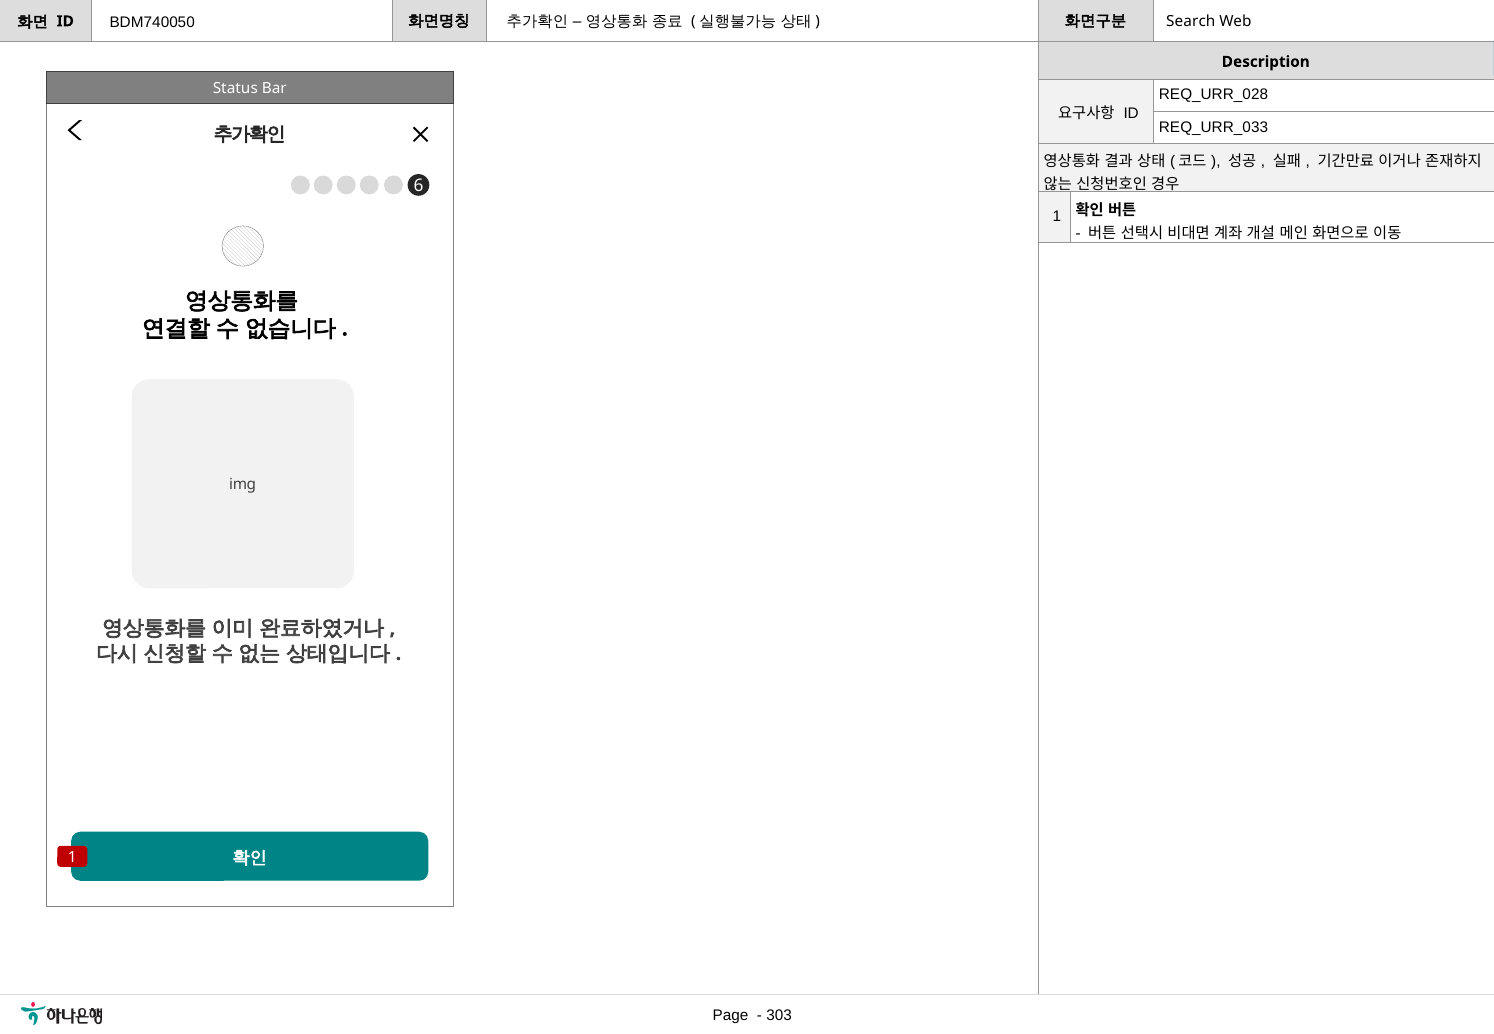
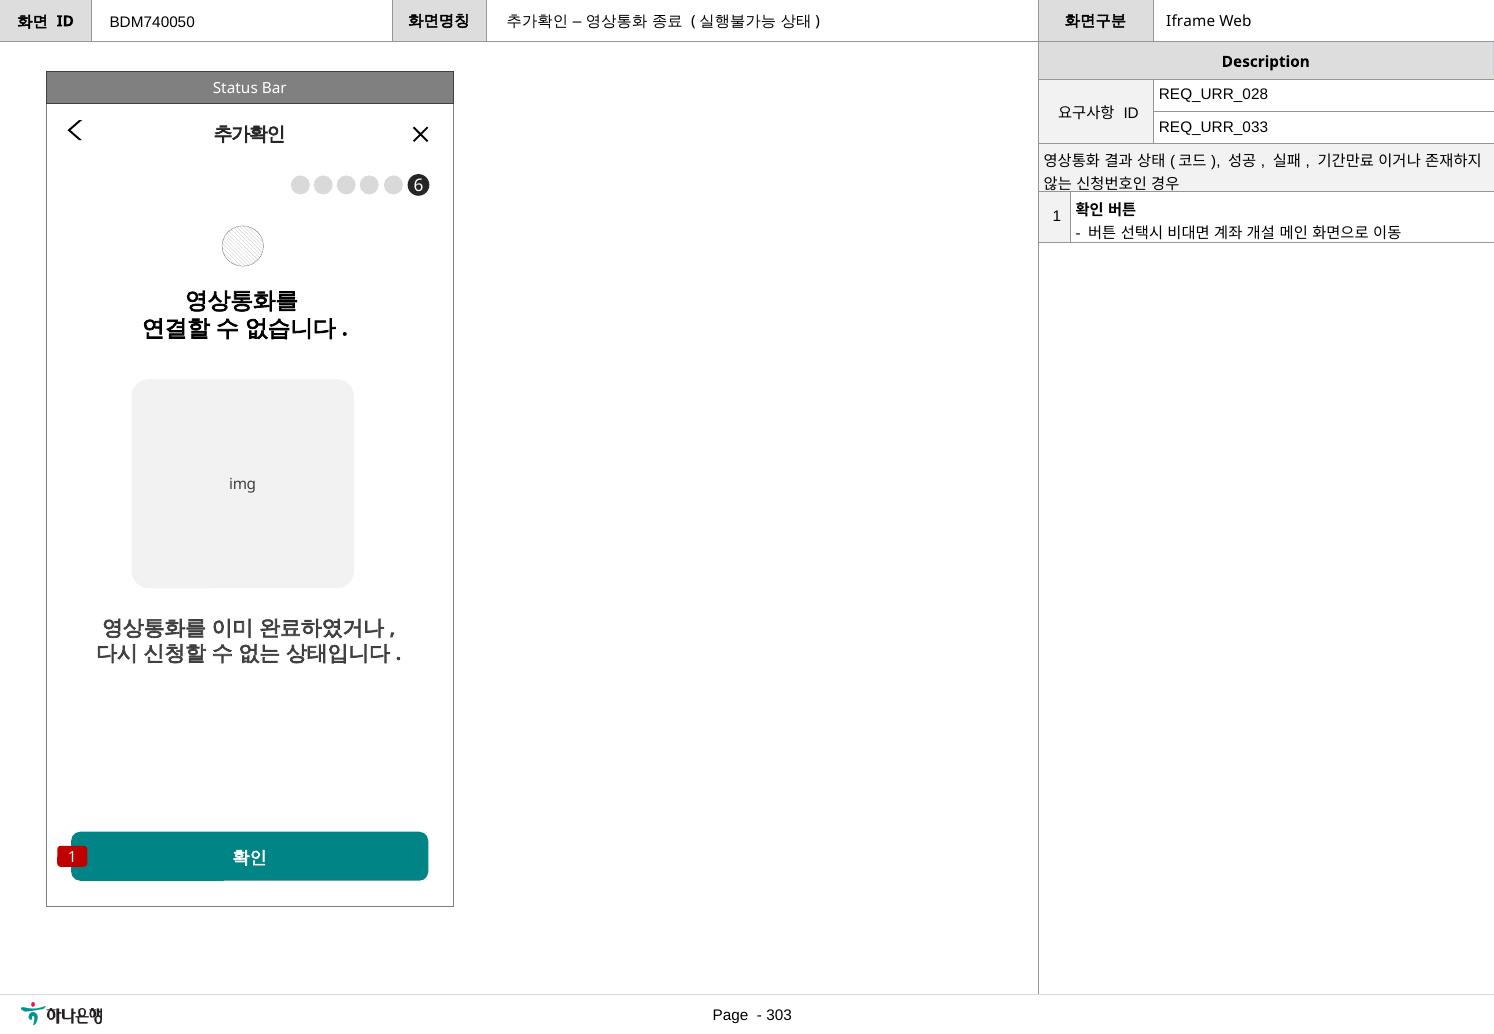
Search: Search -> Iframe (1191, 21)
